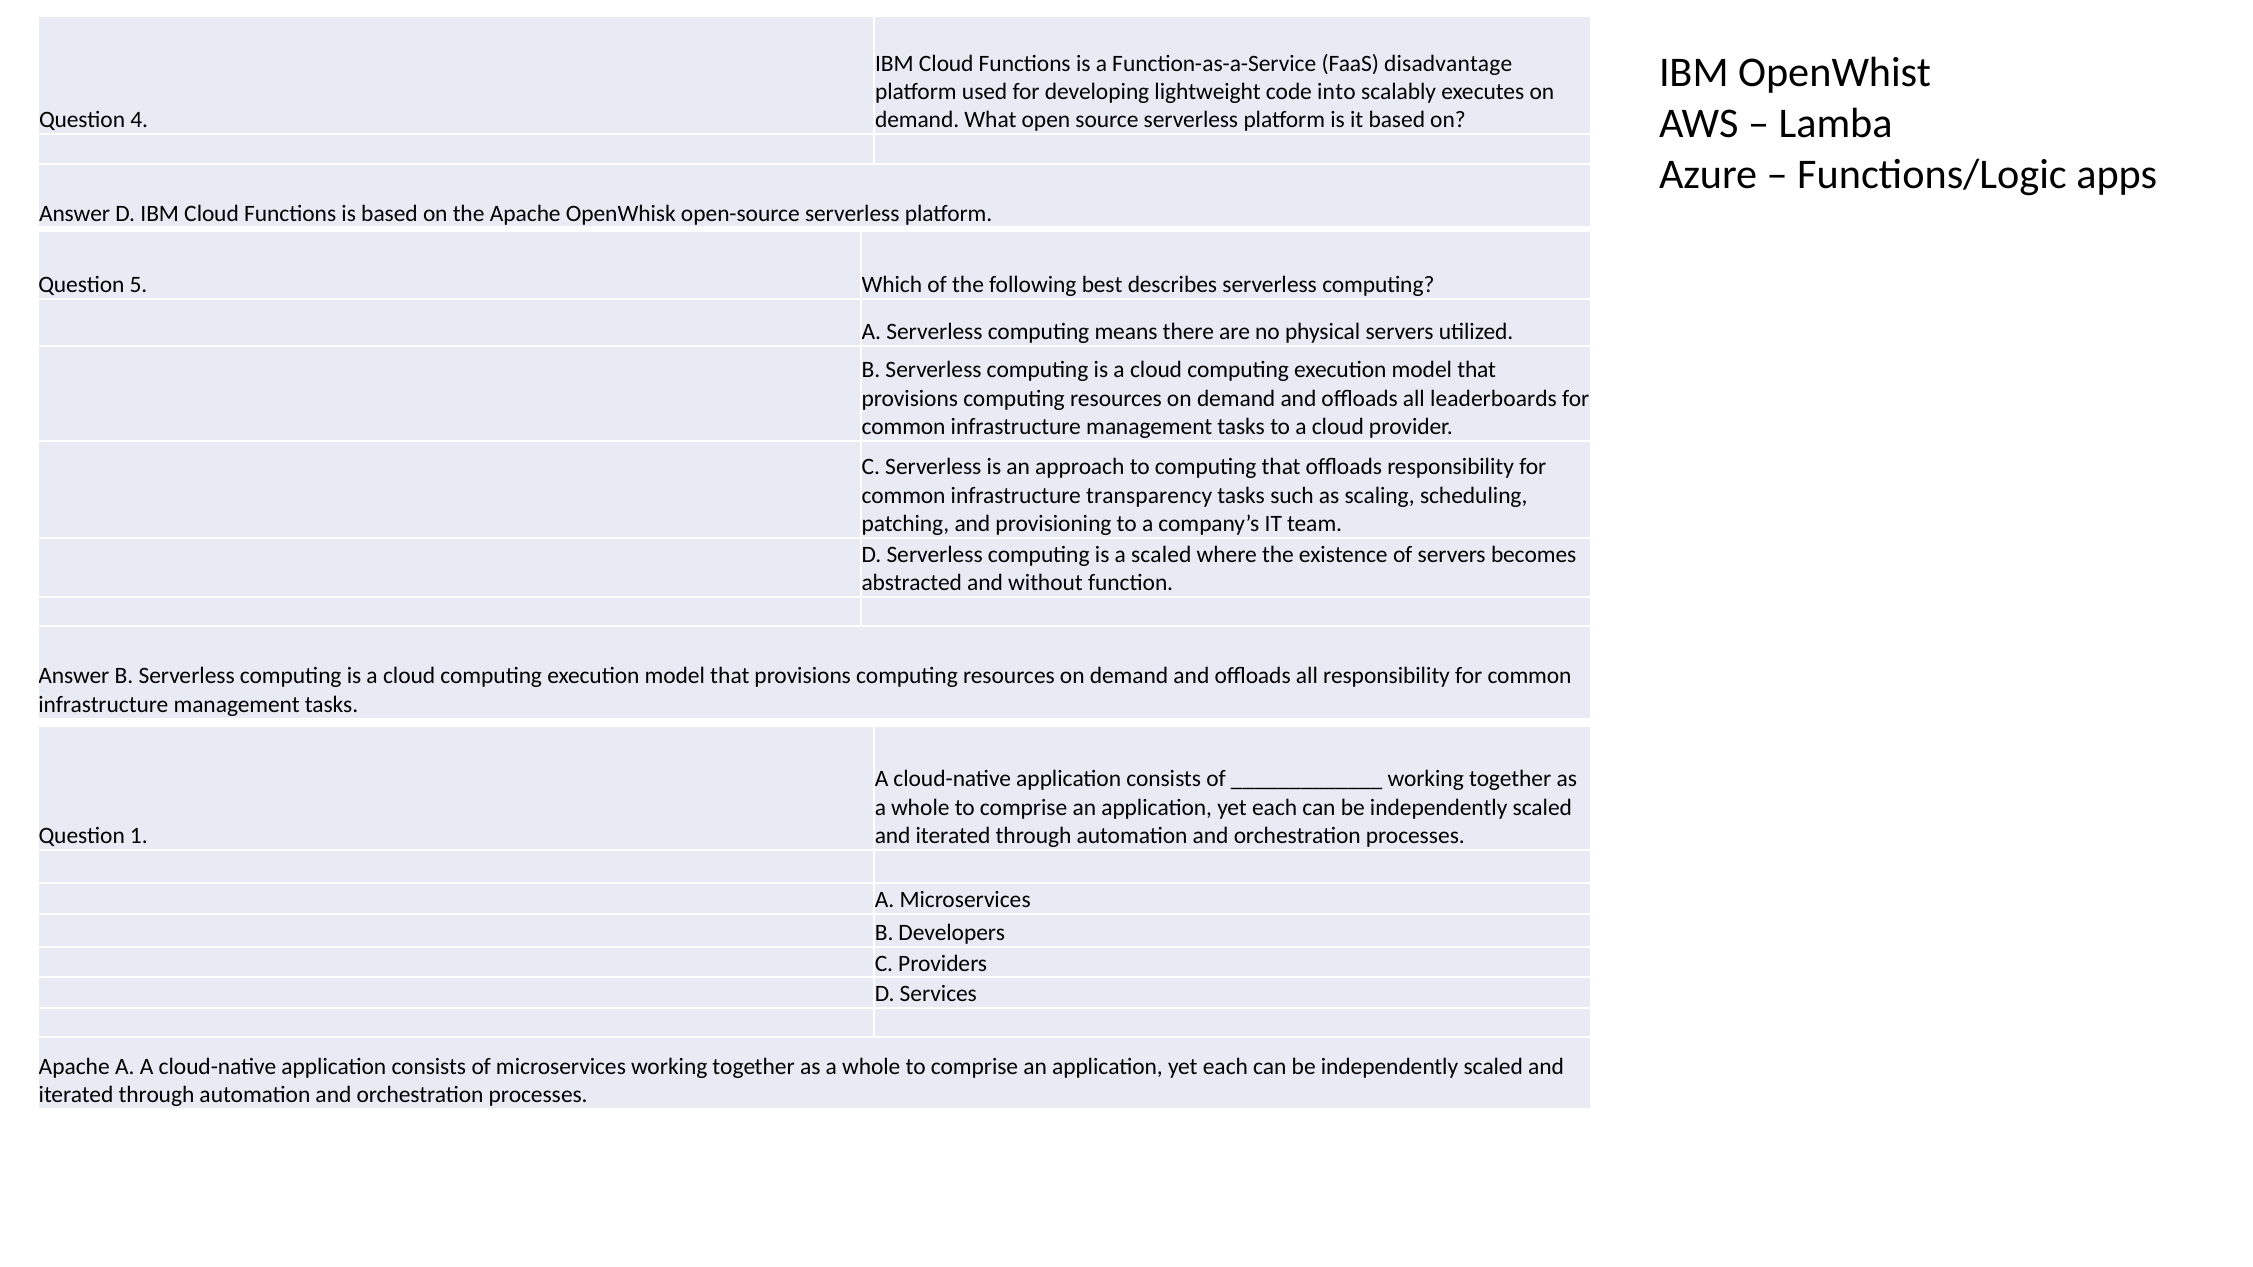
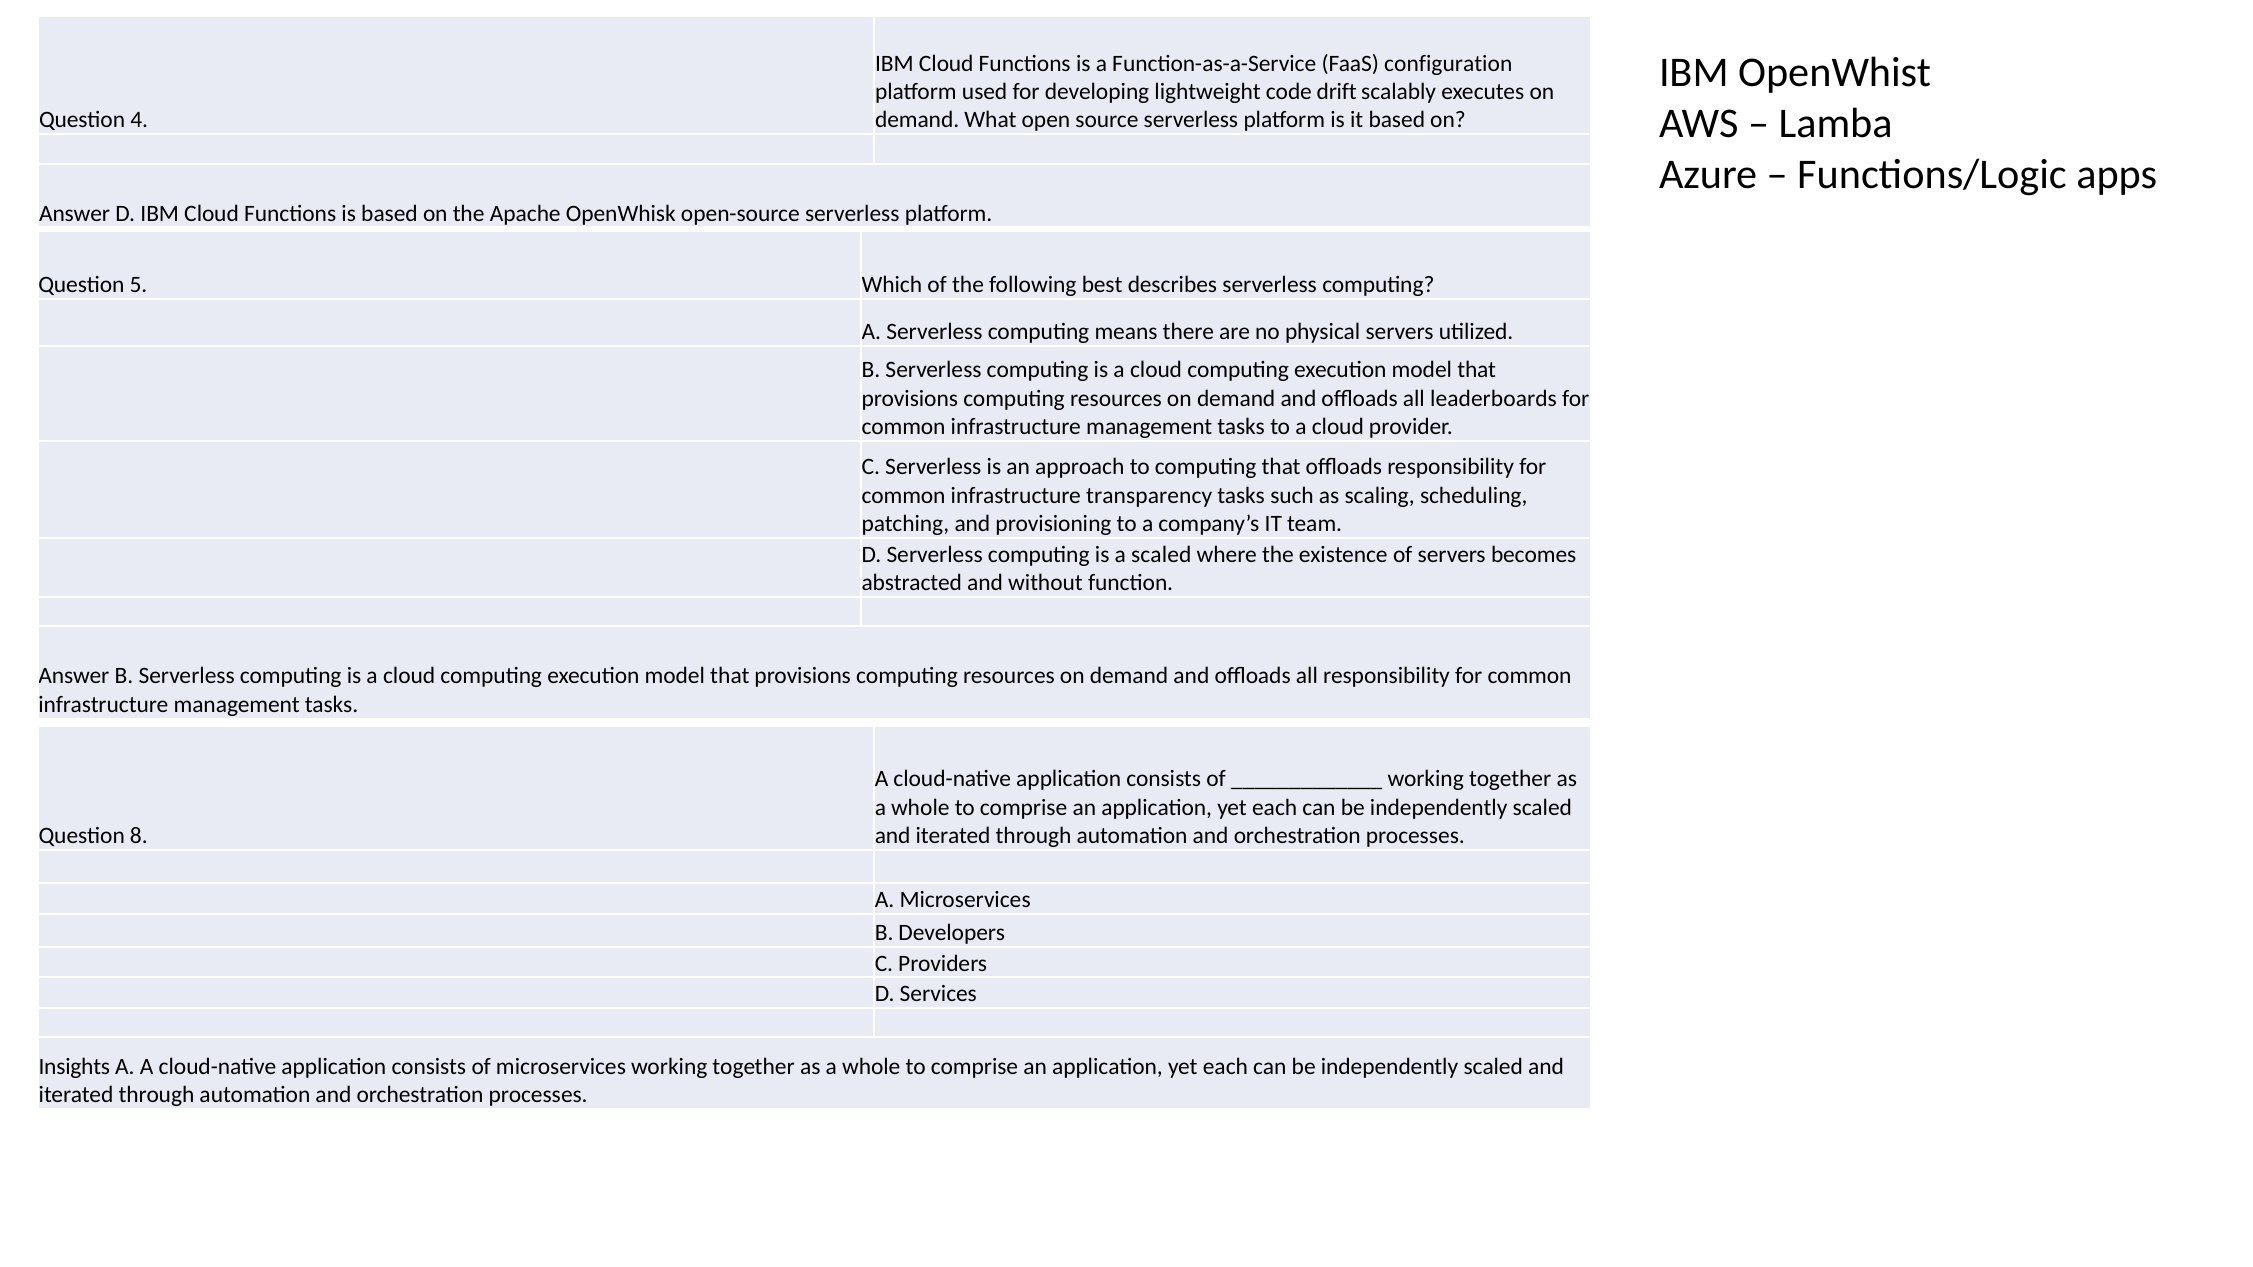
disadvantage: disadvantage -> configuration (1448, 63)
into: into -> drift (1337, 92)
1: 1 -> 8 (139, 836)
Apache: Apache -> Insights (74, 1067)
